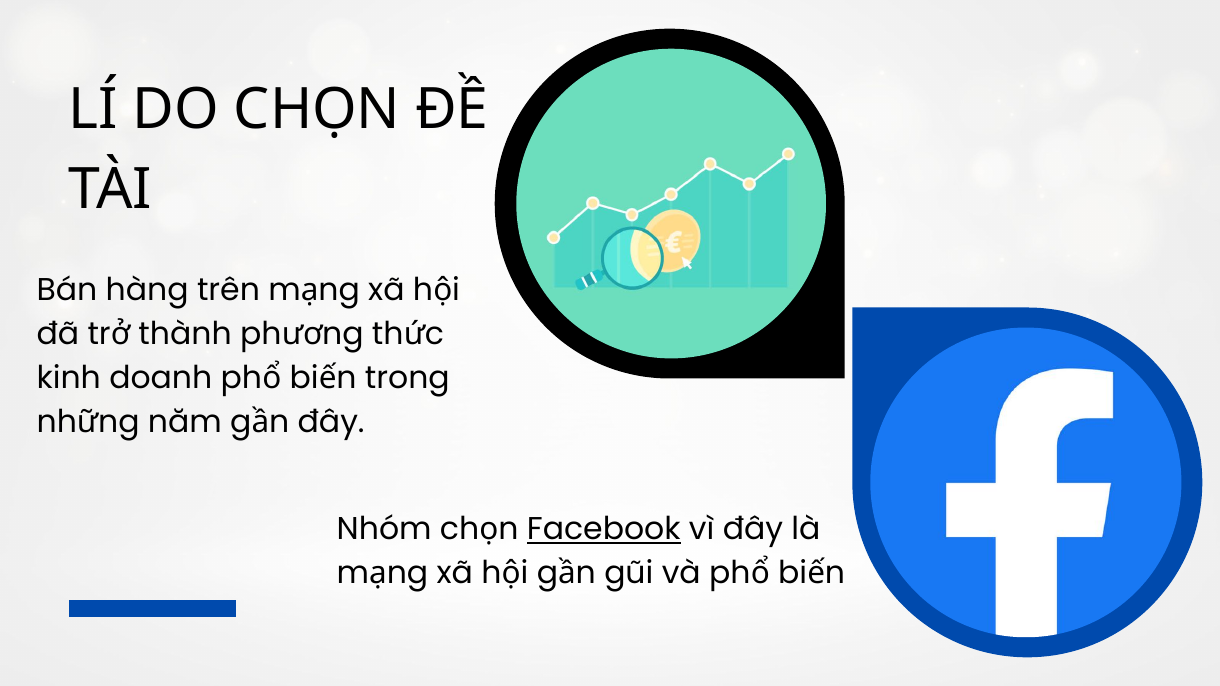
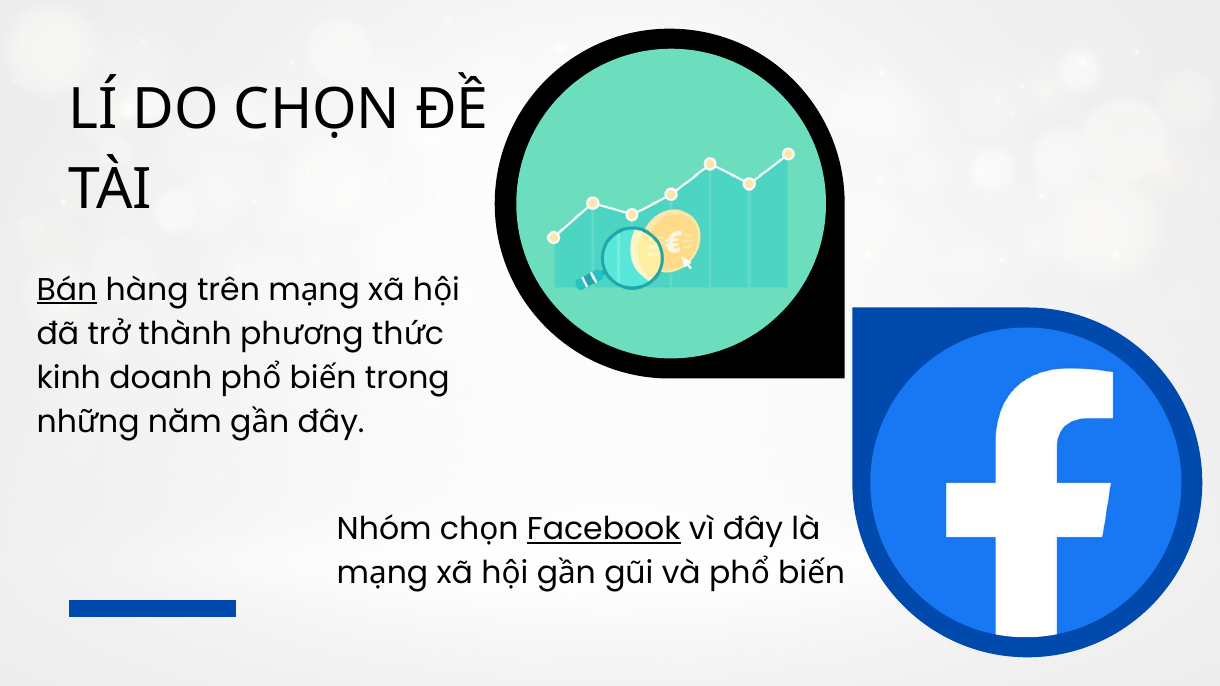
Bán underline: none -> present (67, 290)
